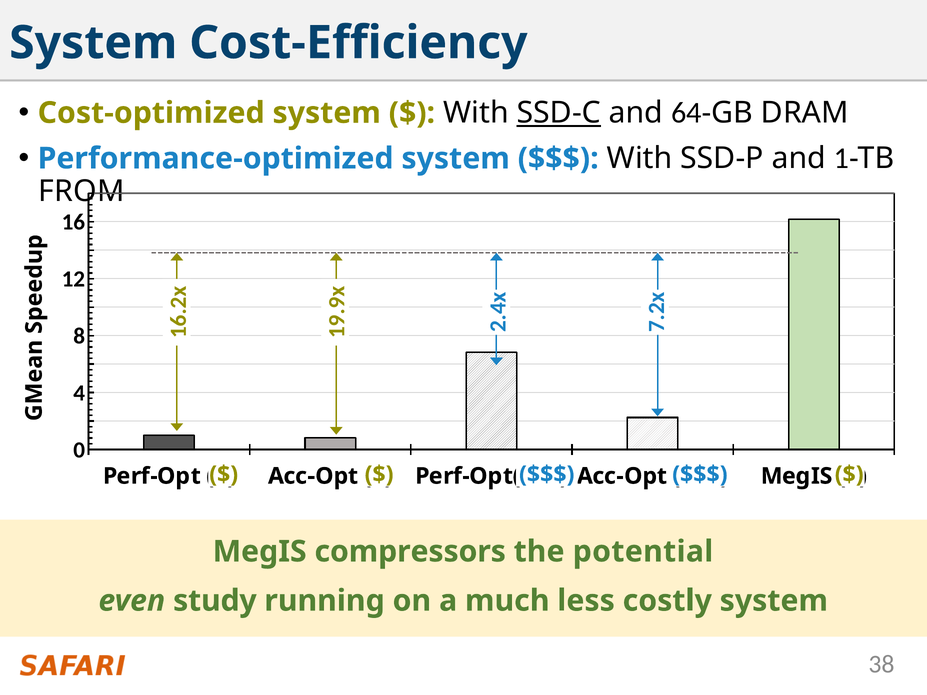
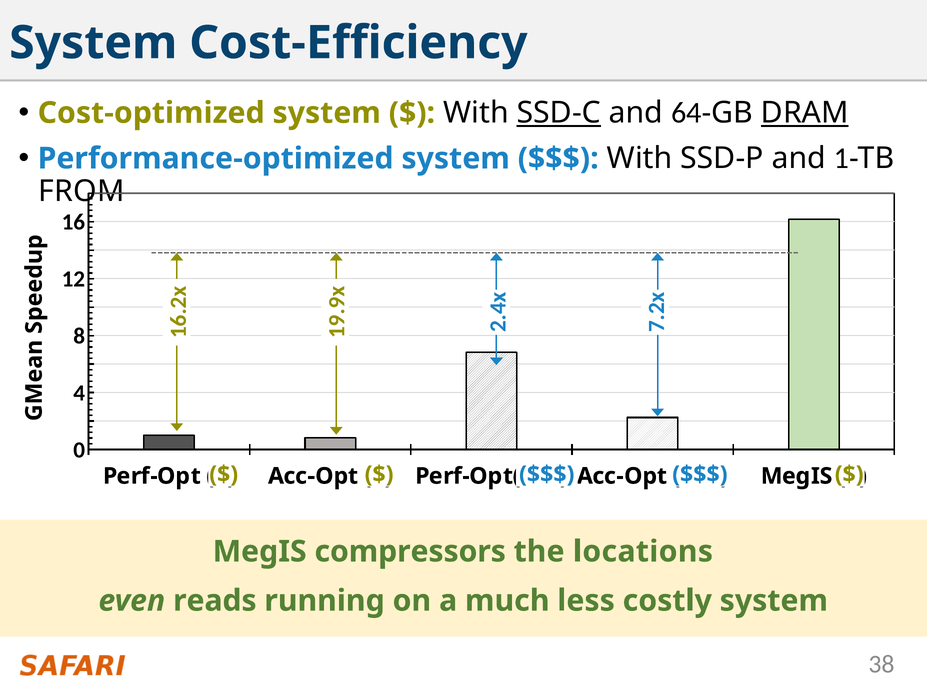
DRAM underline: none -> present (805, 113)
potential: potential -> locations (643, 552)
study: study -> reads (215, 601)
